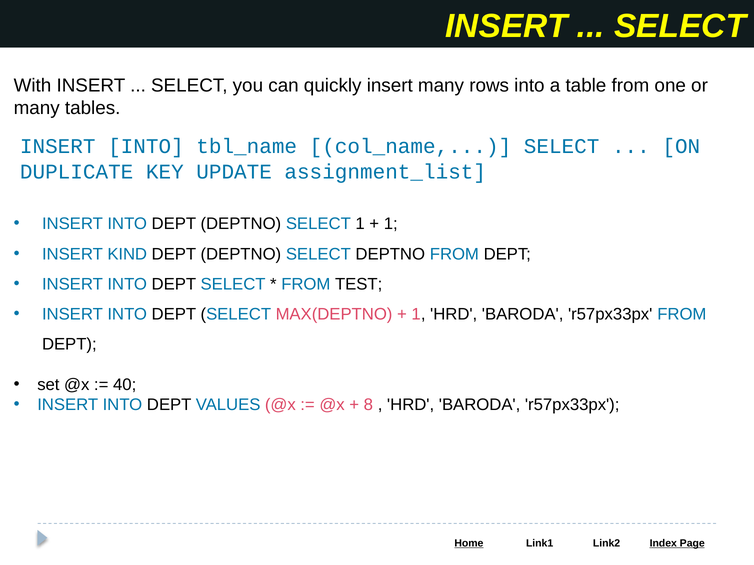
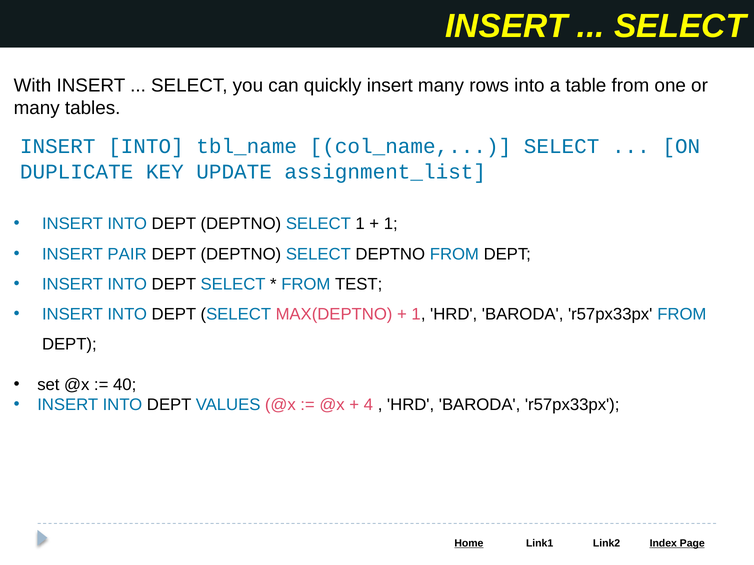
KIND: KIND -> PAIR (127, 254)
8: 8 -> 4 (368, 405)
